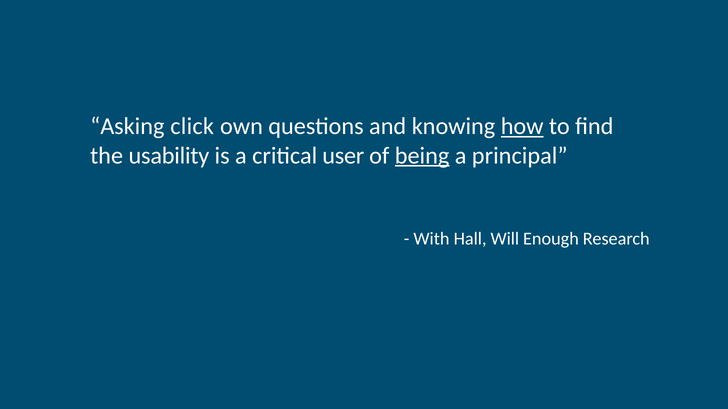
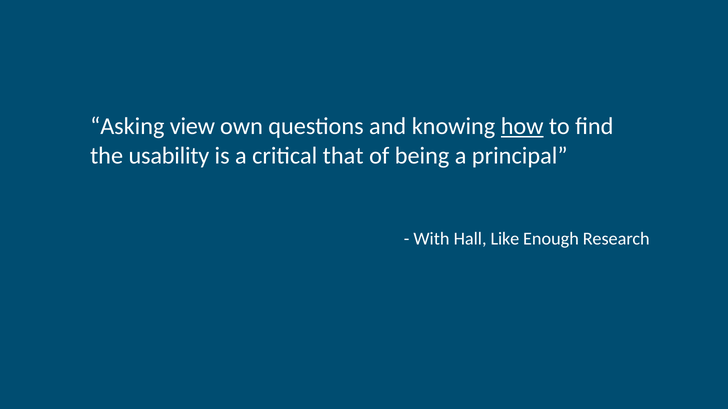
click: click -> view (192, 127)
user: user -> that (343, 156)
being underline: present -> none (422, 156)
Will: Will -> Like (505, 239)
